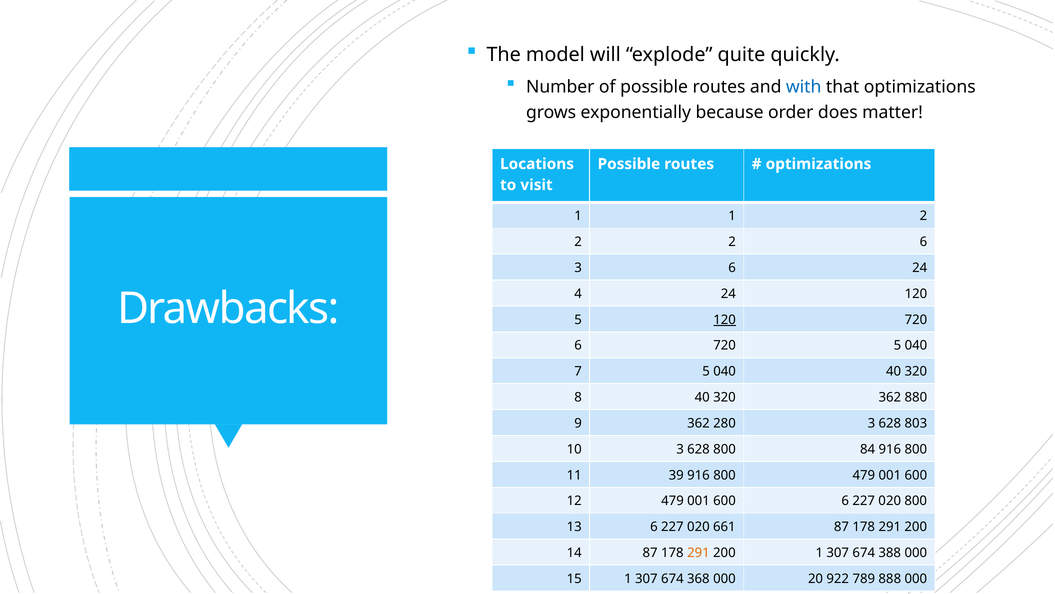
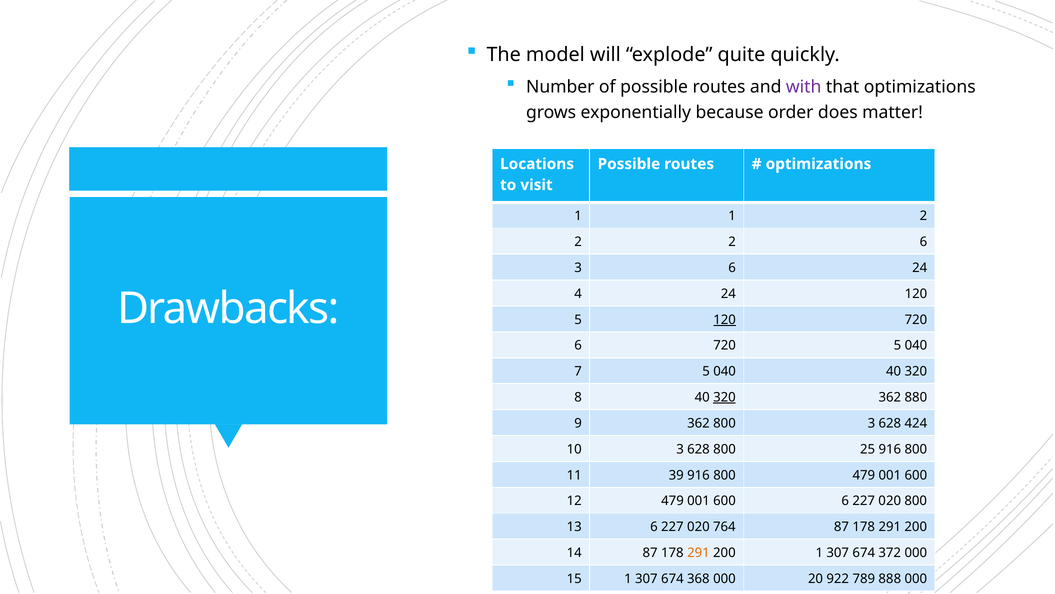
with colour: blue -> purple (804, 87)
320 underline: none -> present (724, 397)
362 280: 280 -> 800 (724, 423)
803: 803 -> 424 (916, 423)
84: 84 -> 25 (868, 449)
661: 661 -> 764 (724, 527)
388: 388 -> 372 (890, 552)
